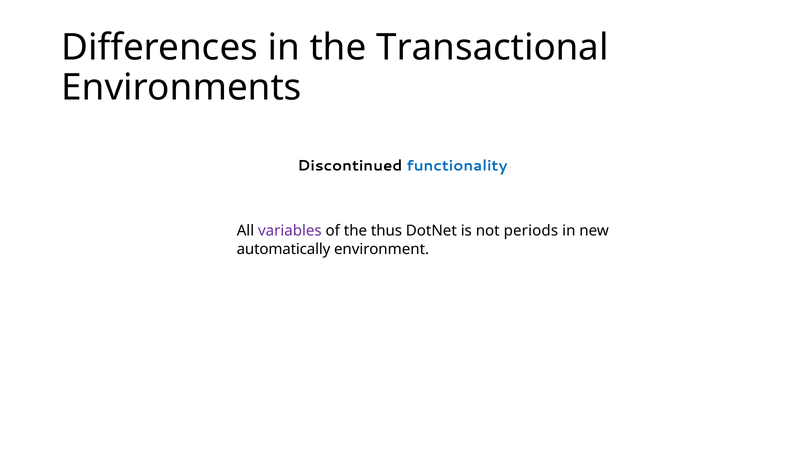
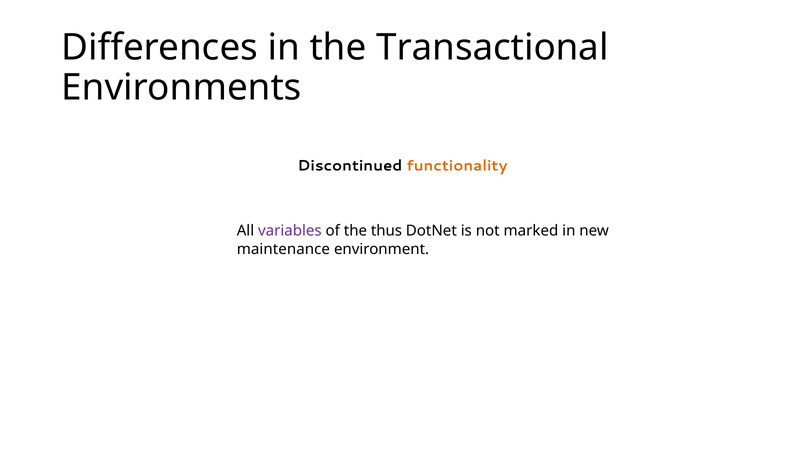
functionality colour: blue -> orange (457, 166)
periods: periods -> marked (531, 231)
automatically: automatically -> maintenance (283, 249)
